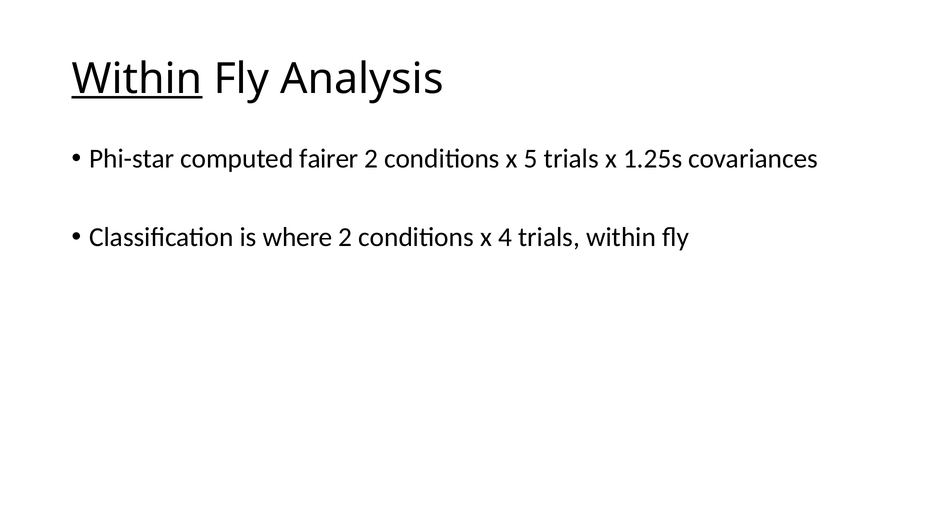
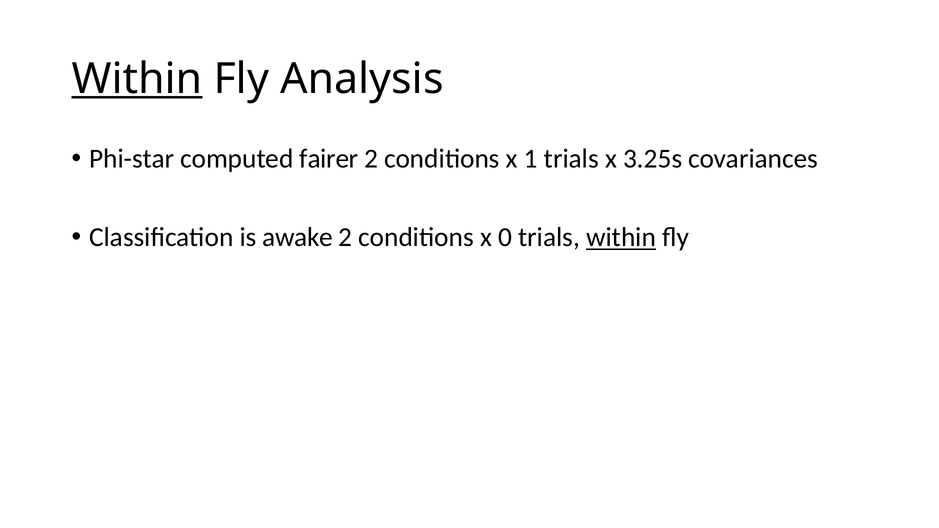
5: 5 -> 1 (531, 159)
1.25s: 1.25s -> 3.25s (653, 159)
where: where -> awake (298, 238)
4: 4 -> 0 (505, 238)
within underline: none -> present (621, 238)
